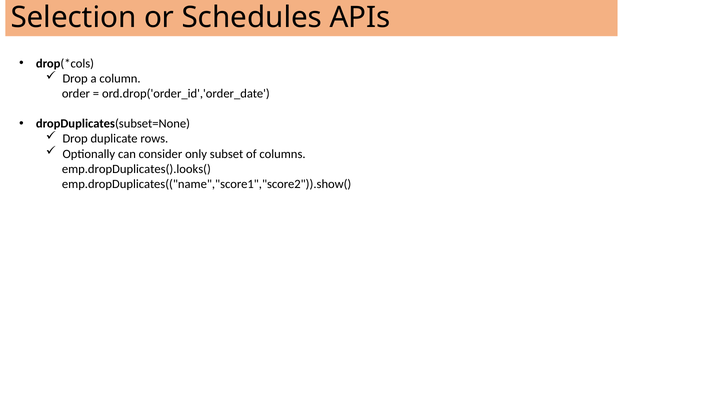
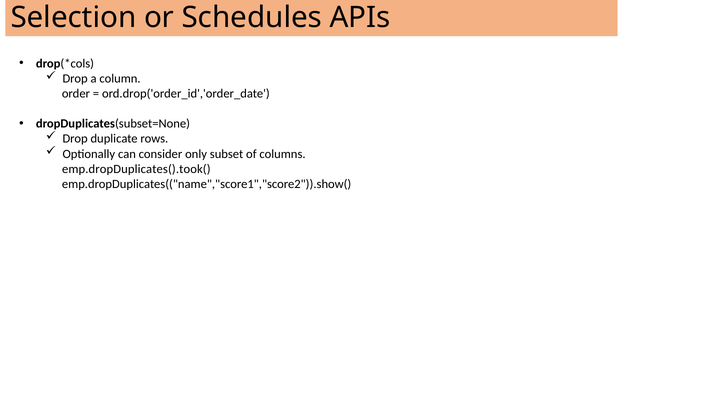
emp.dropDuplicates().looks(: emp.dropDuplicates().looks( -> emp.dropDuplicates().took( (136, 169)
